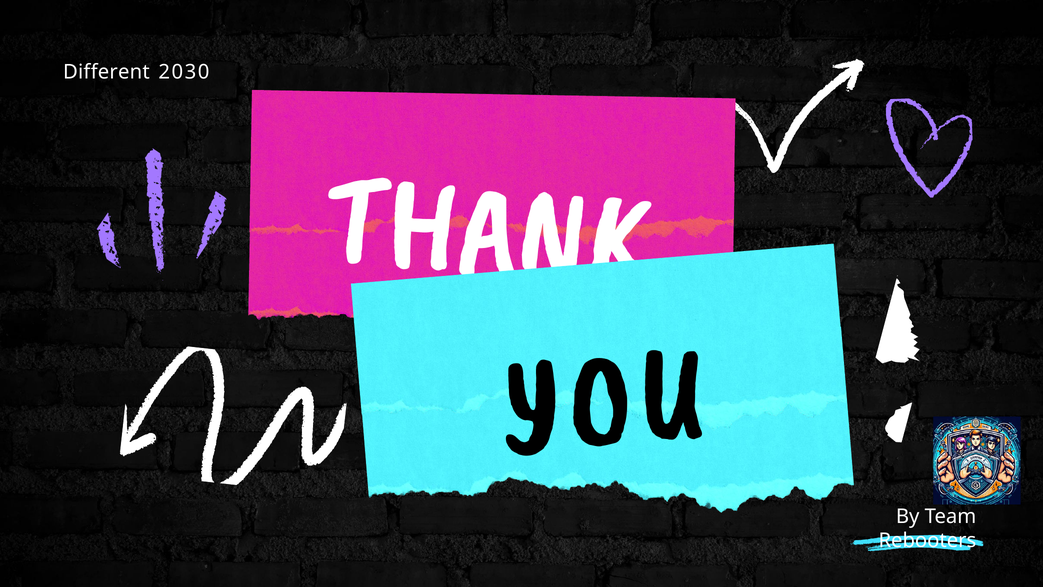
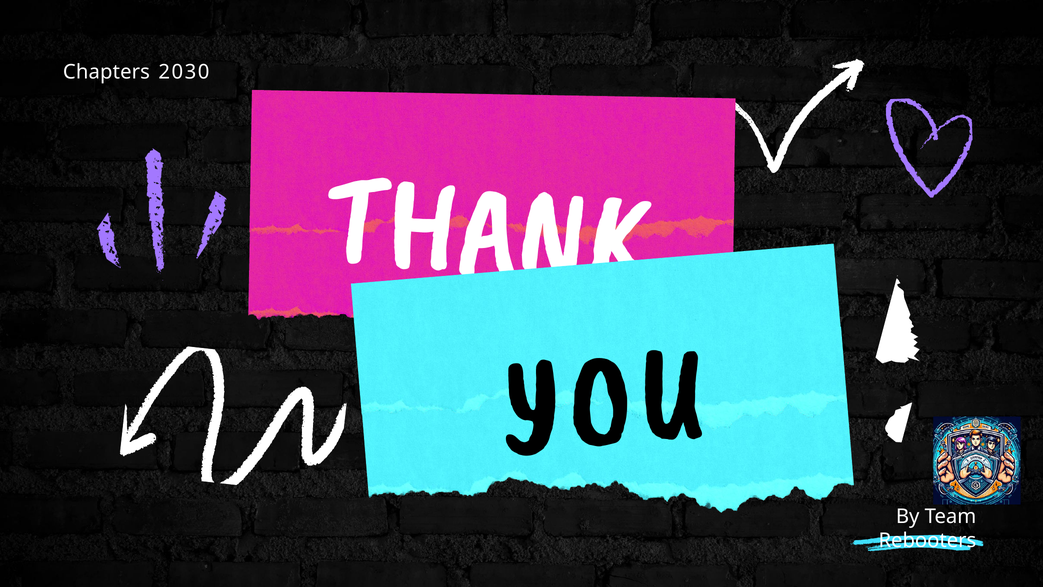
Different: Different -> Chapters (106, 72)
